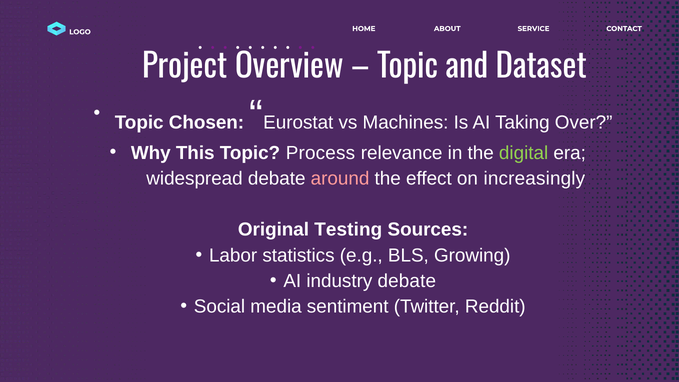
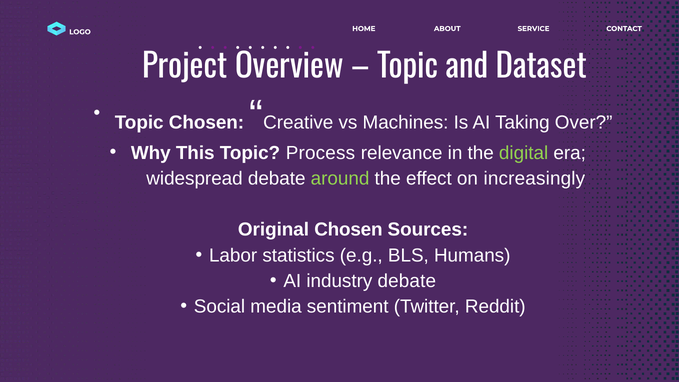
Eurostat: Eurostat -> Creative (298, 123)
around colour: pink -> light green (340, 178)
Original Testing: Testing -> Chosen (348, 230)
Growing: Growing -> Humans (472, 255)
